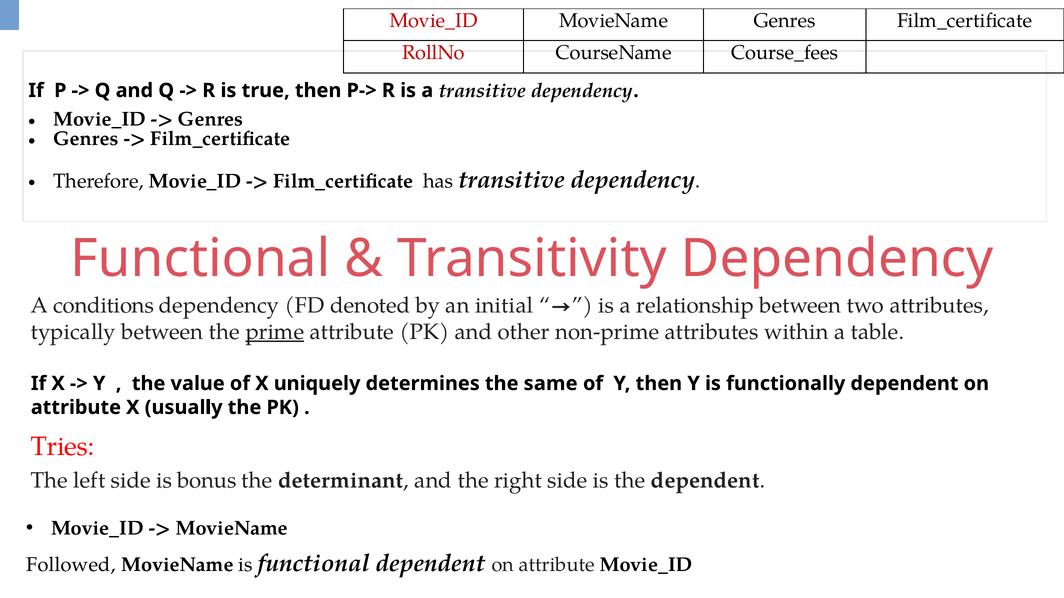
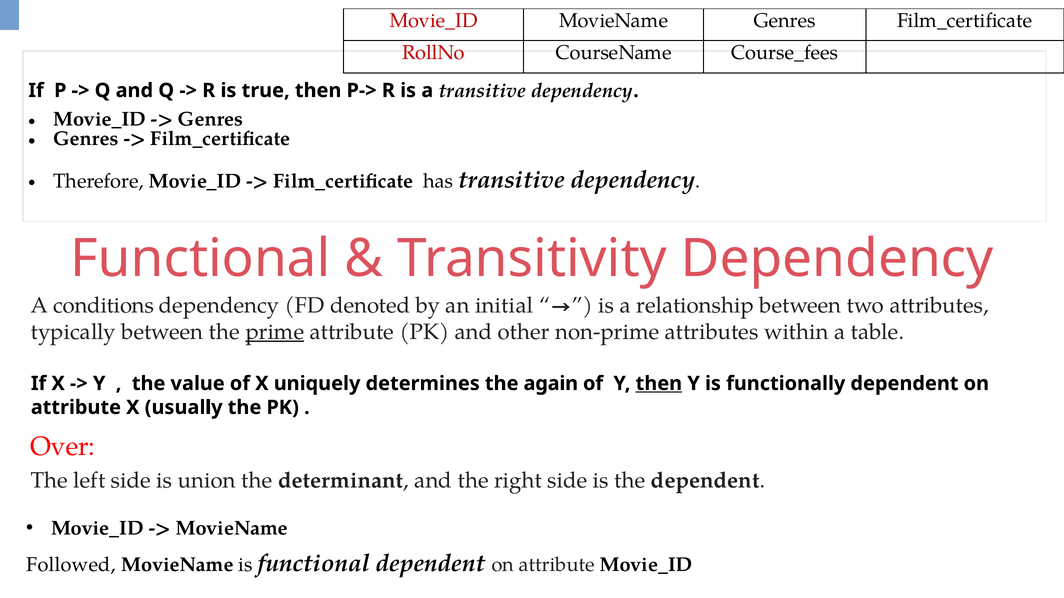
same: same -> again (551, 384)
then underline: none -> present (659, 384)
Tries: Tries -> Over (63, 447)
bonus: bonus -> union (207, 481)
